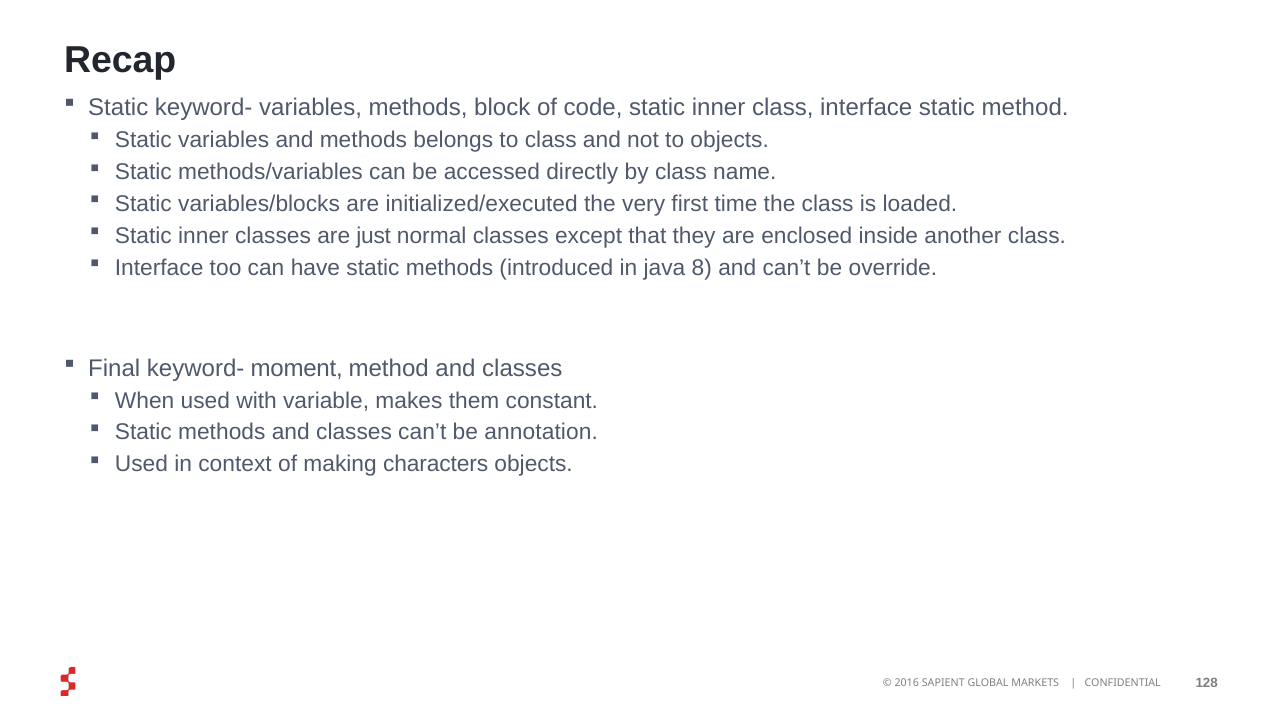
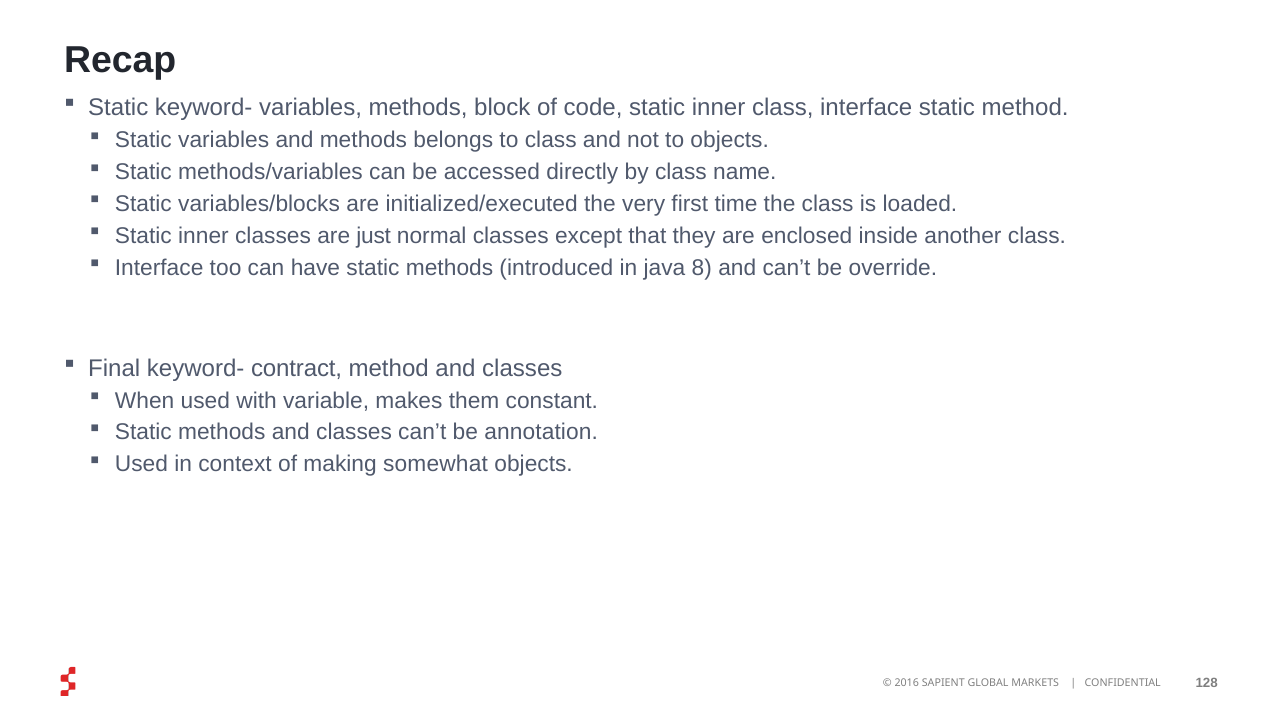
moment: moment -> contract (297, 368)
characters: characters -> somewhat (435, 464)
